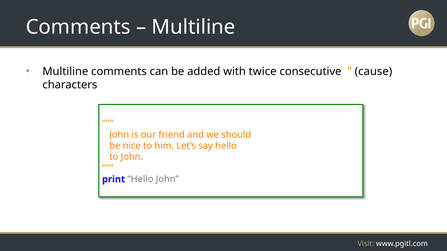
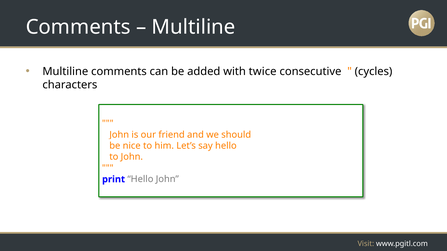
cause: cause -> cycles (374, 72)
